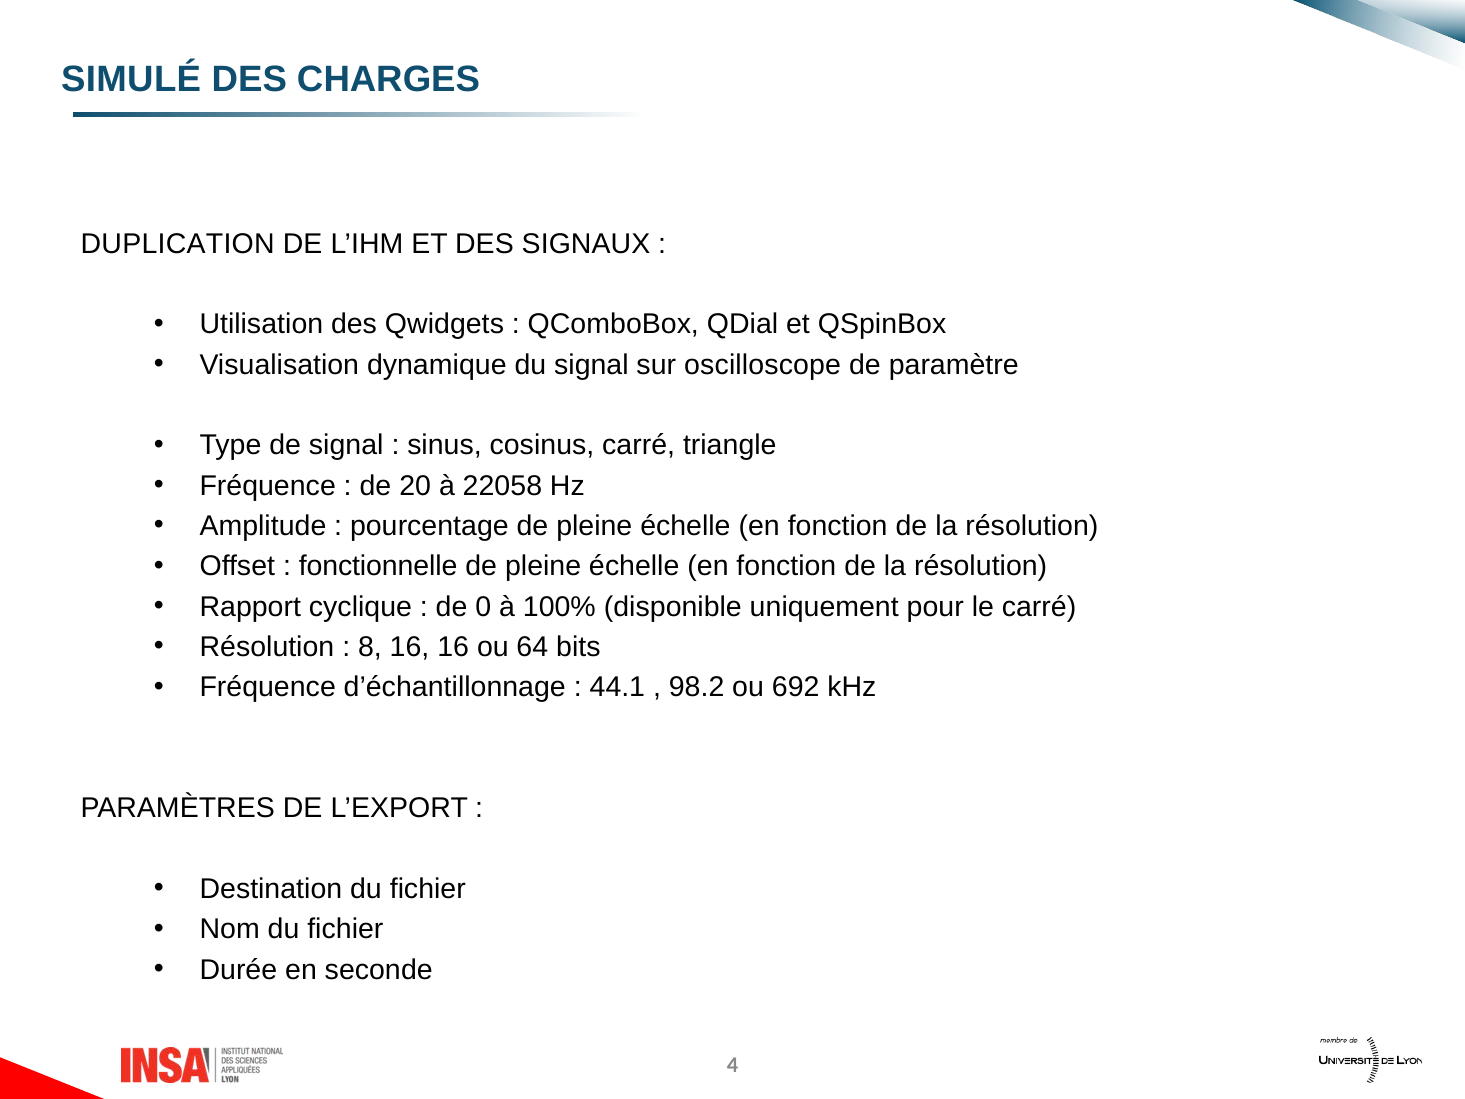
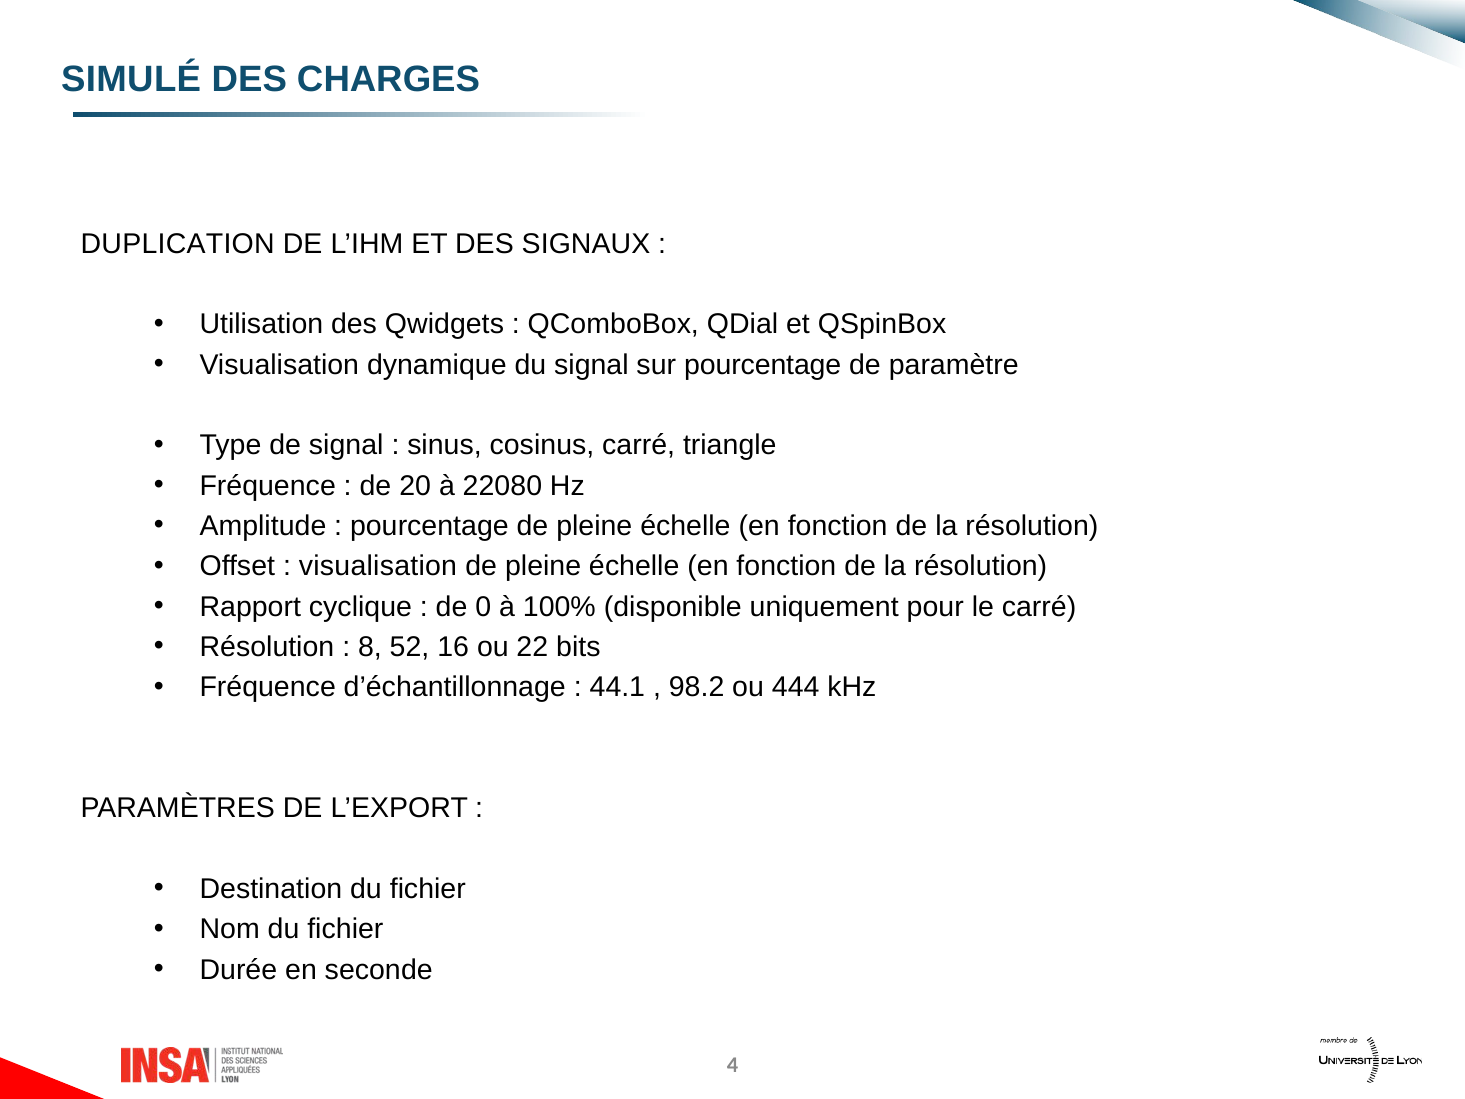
sur oscilloscope: oscilloscope -> pourcentage (763, 365)
22058: 22058 -> 22080 (502, 486)
fonctionnelle: fonctionnelle -> visualisation (378, 566)
8 16: 16 -> 52 (410, 647)
64: 64 -> 22 (532, 647)
692: 692 -> 444 (796, 687)
